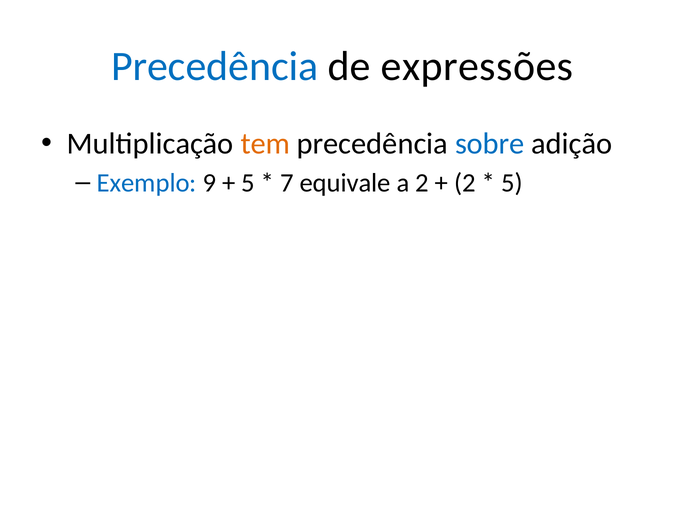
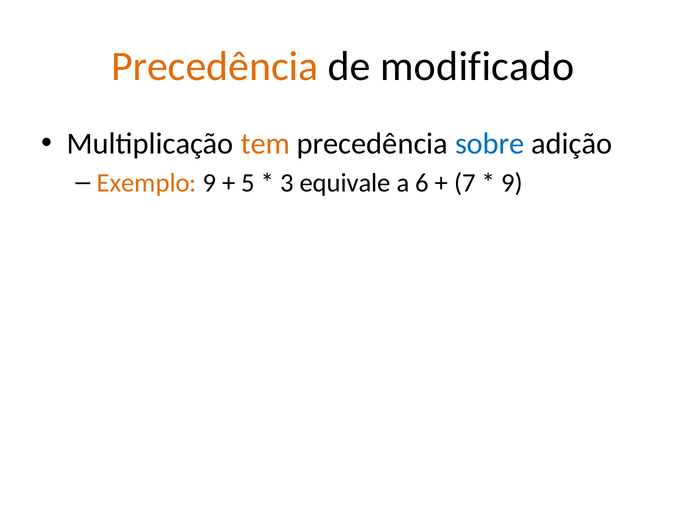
Precedência colour: blue -> orange (215, 66)
expressões: expressões -> modificado (477, 66)
Exemplo colour: blue -> orange (147, 183)
7: 7 -> 3 (287, 183)
a 2: 2 -> 6 (422, 183)
2: 2 -> 7 (465, 183)
5: 5 -> 9 (512, 183)
